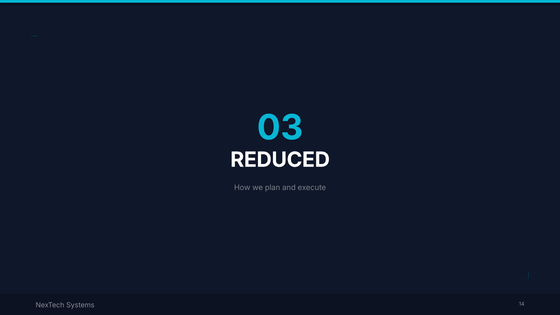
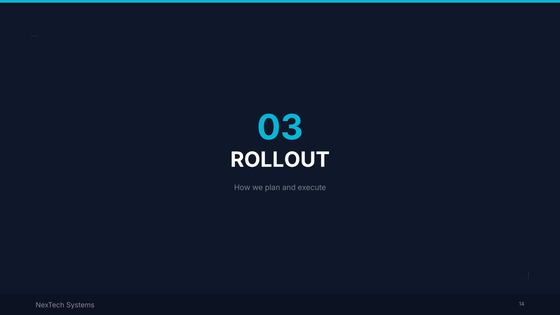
REDUCED: REDUCED -> ROLLOUT (280, 160)
